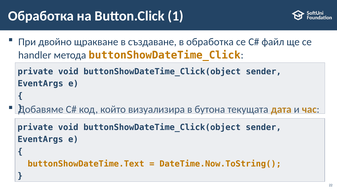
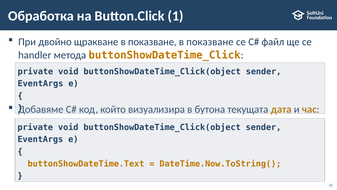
щракване в създаване: създаване -> показване (152, 42)
обработка: обработка -> показване (210, 42)
